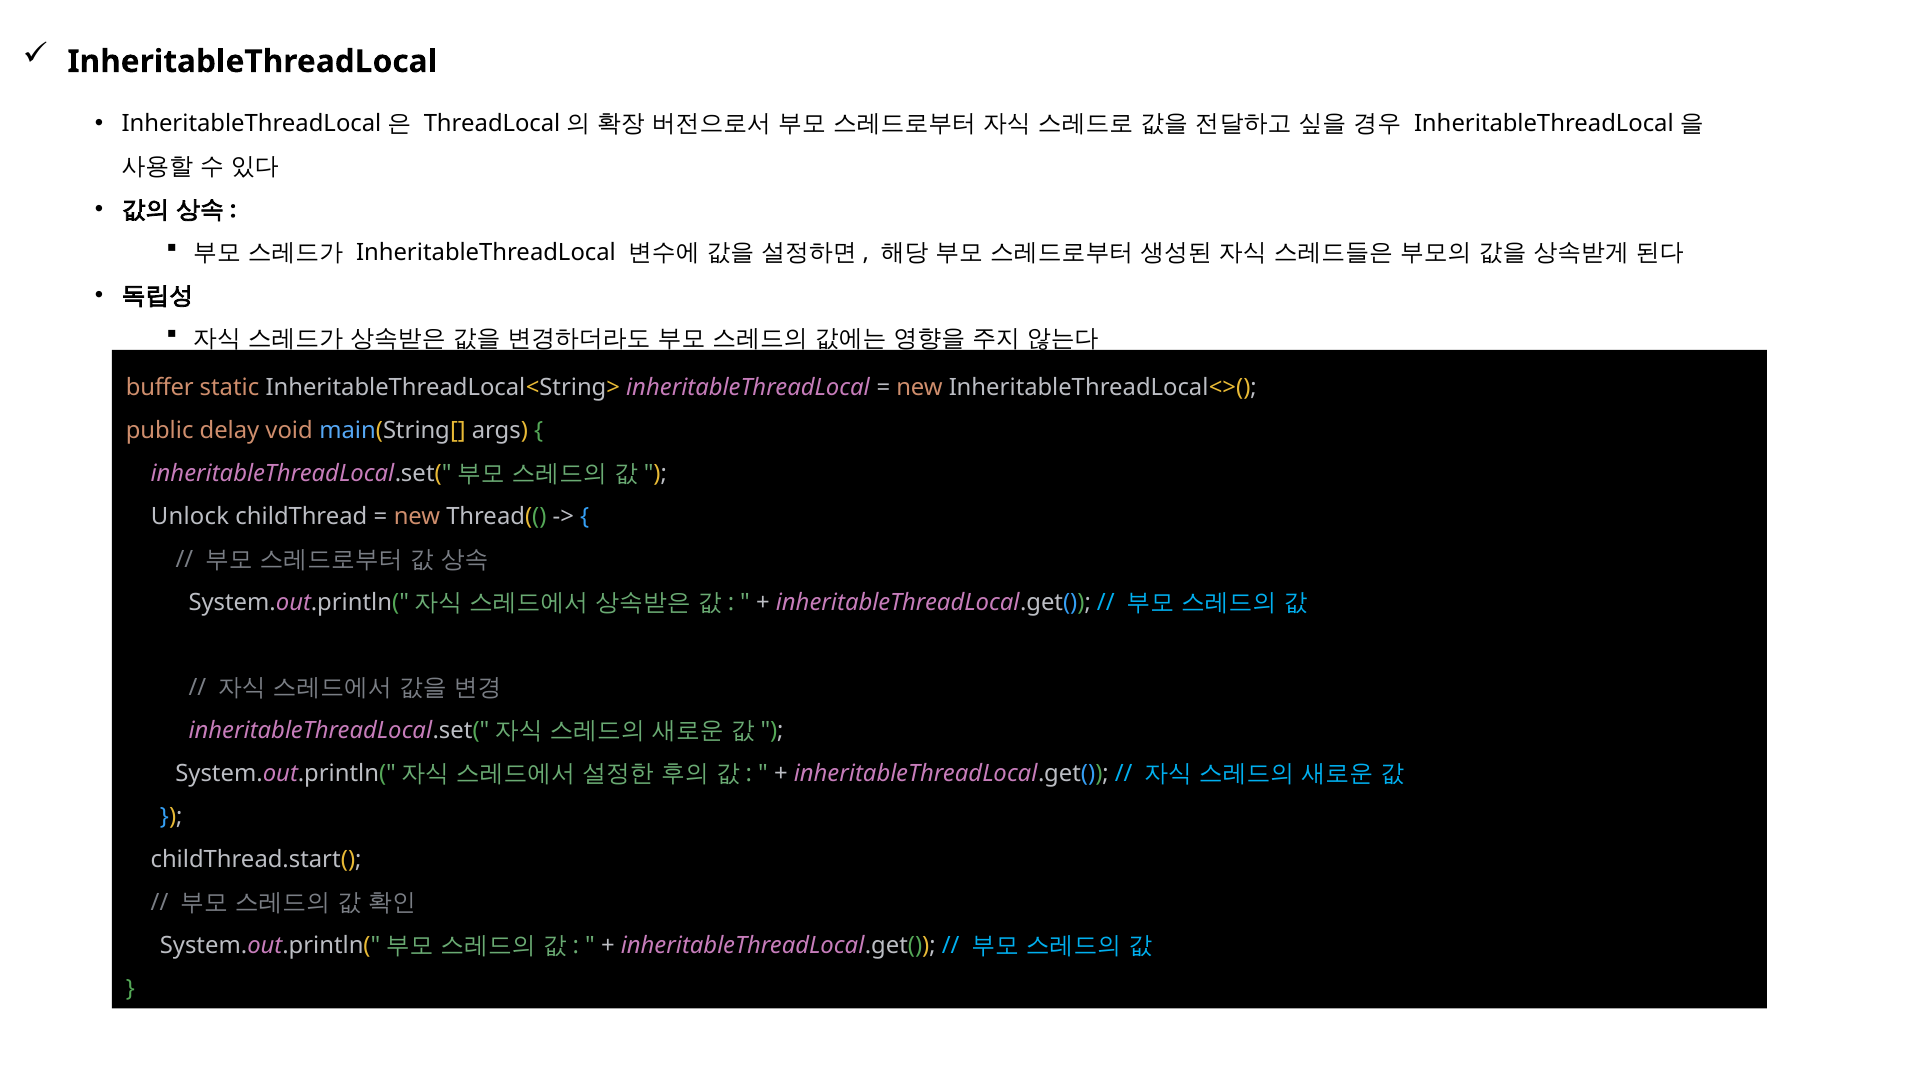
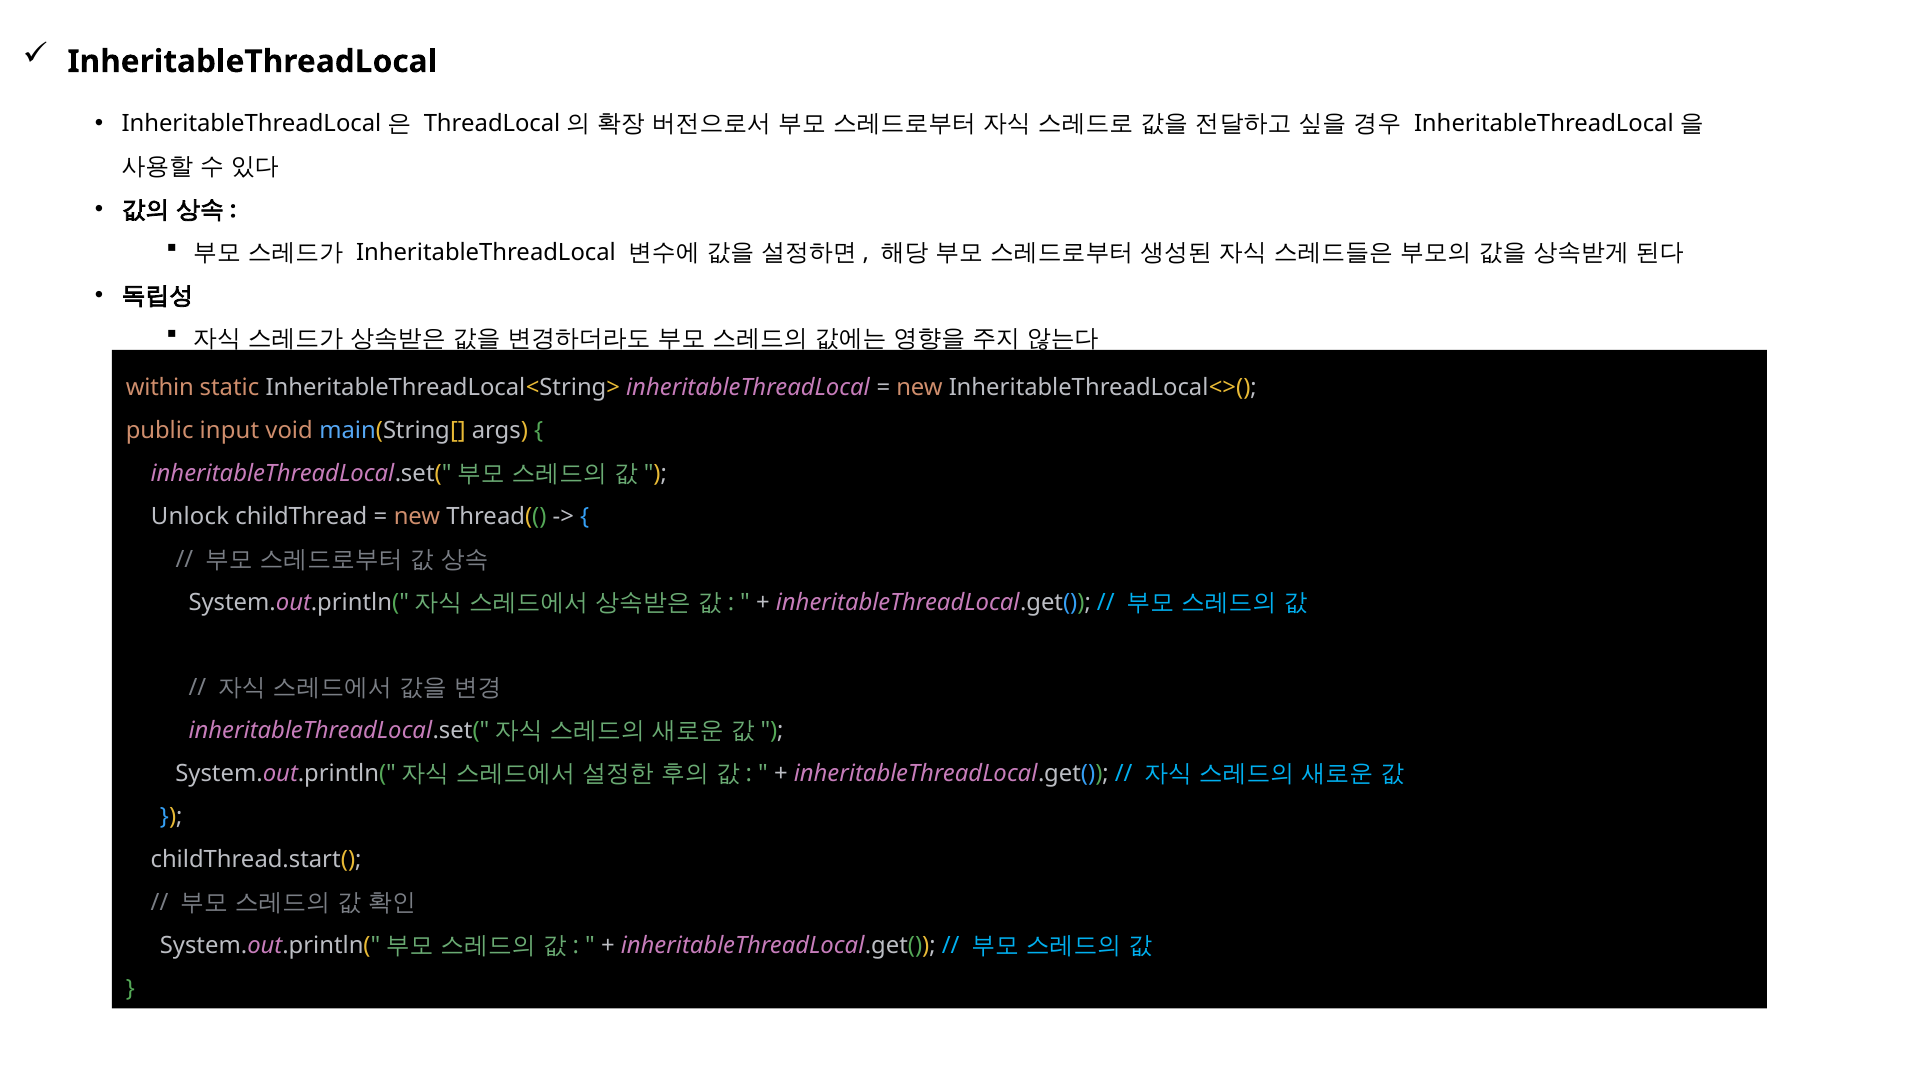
buffer: buffer -> within (160, 387)
delay: delay -> input (229, 430)
